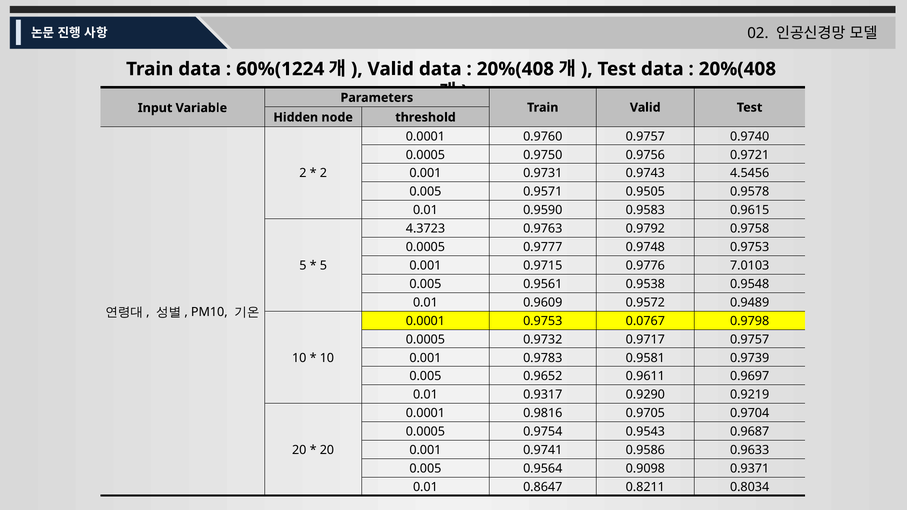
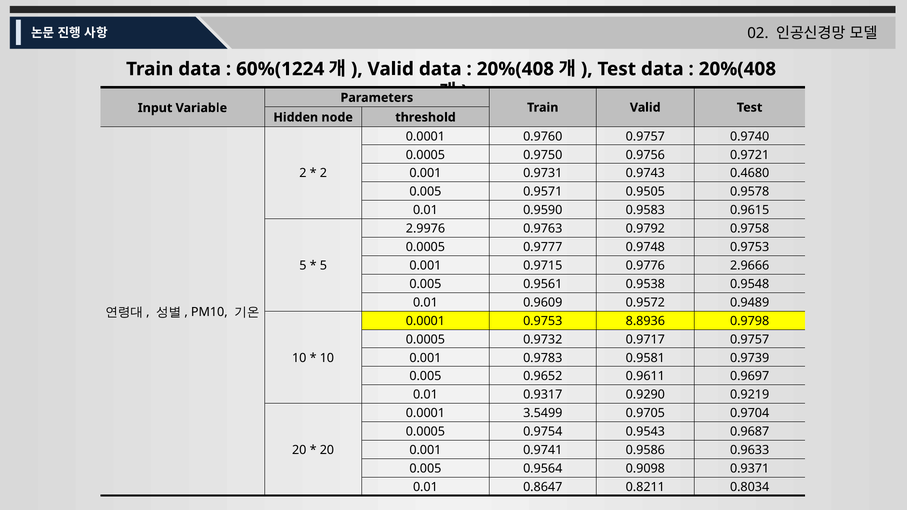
4.5456: 4.5456 -> 0.4680 (750, 173)
4.3723: 4.3723 -> 2.9976 (425, 229)
7.0103: 7.0103 -> 2.9666 (750, 266)
0.0767: 0.0767 -> 8.8936 (645, 321)
0.9816: 0.9816 -> 3.5499 (543, 413)
